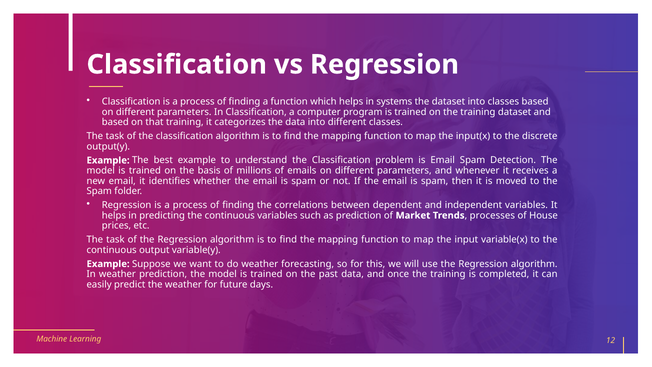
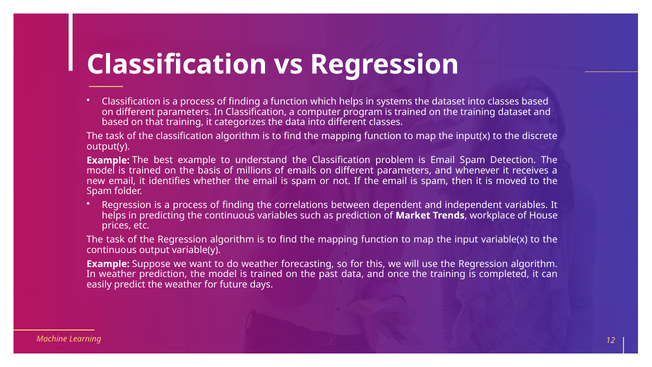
processes: processes -> workplace (492, 215)
